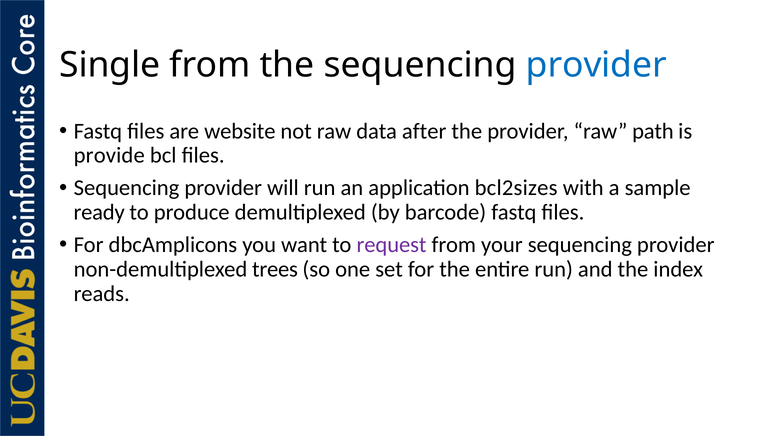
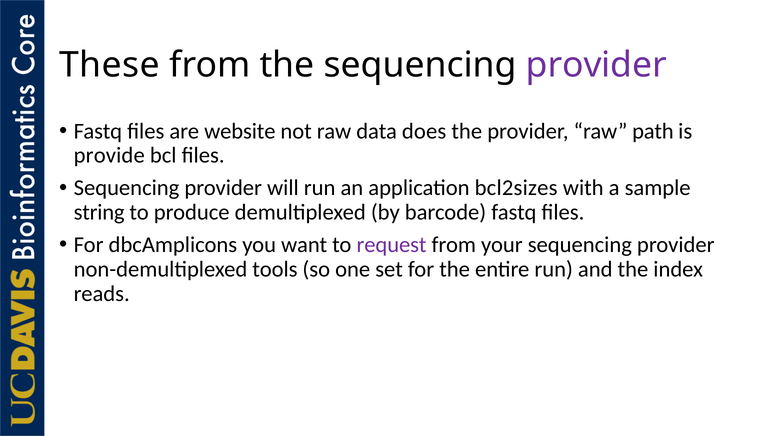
Single: Single -> These (109, 65)
provider colour: blue -> purple (596, 65)
after: after -> does (424, 131)
ready: ready -> string (99, 213)
trees: trees -> tools (275, 270)
